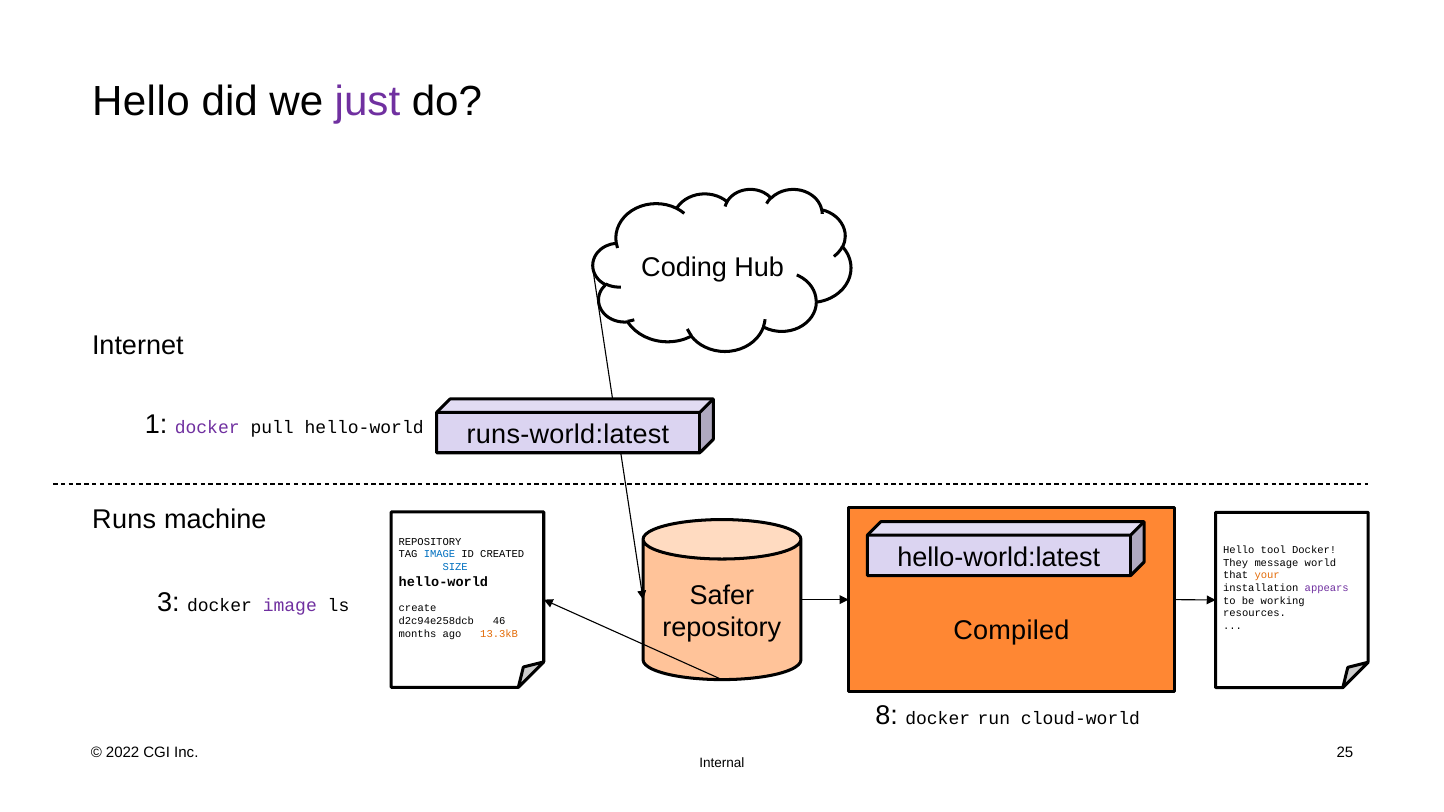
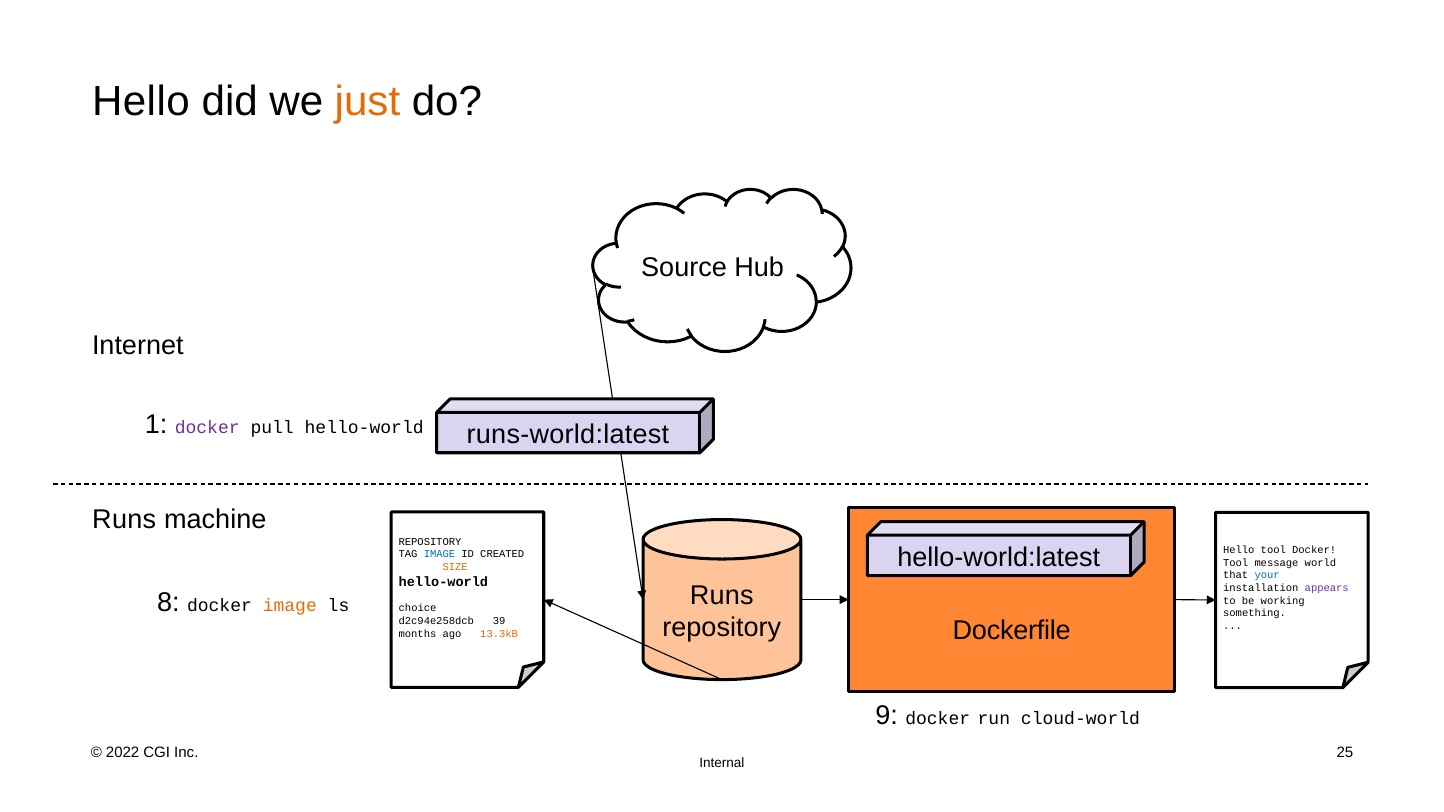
just colour: purple -> orange (367, 102)
Coding: Coding -> Source (684, 268)
They: They -> Tool (1236, 563)
SIZE colour: blue -> orange (455, 567)
your colour: orange -> blue (1267, 576)
Safer: Safer -> Runs (722, 595)
3: 3 -> 8 (168, 603)
image colour: purple -> orange (290, 606)
create: create -> choice (418, 609)
resources: resources -> something (1255, 613)
46: 46 -> 39 (499, 621)
Compiled: Compiled -> Dockerfile (1012, 631)
8: 8 -> 9 (887, 716)
